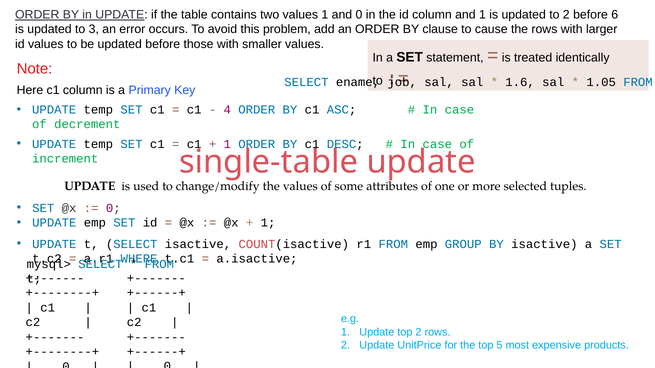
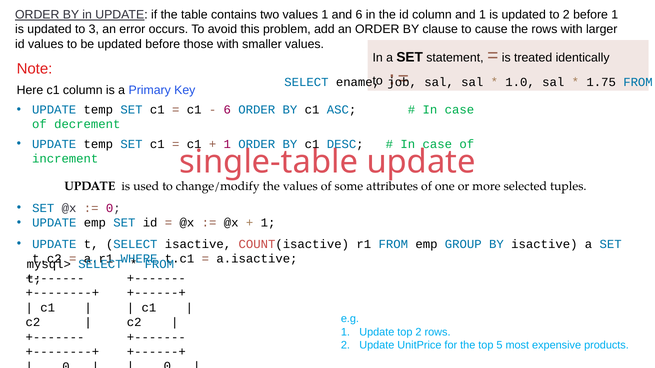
and 0: 0 -> 6 (359, 15)
before 6: 6 -> 1 (615, 15)
1.6: 1.6 -> 1.0 (520, 82)
1.05: 1.05 -> 1.75 (601, 82)
4: 4 -> 6 (227, 110)
